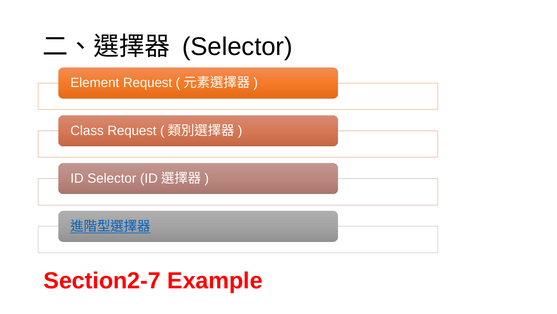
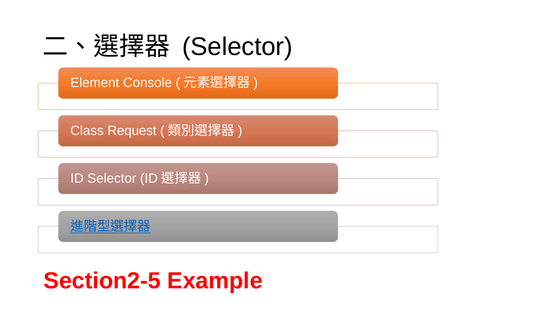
Request: Request -> Console (148, 83)
Section2-7: Section2-7 -> Section2-5 (102, 280)
